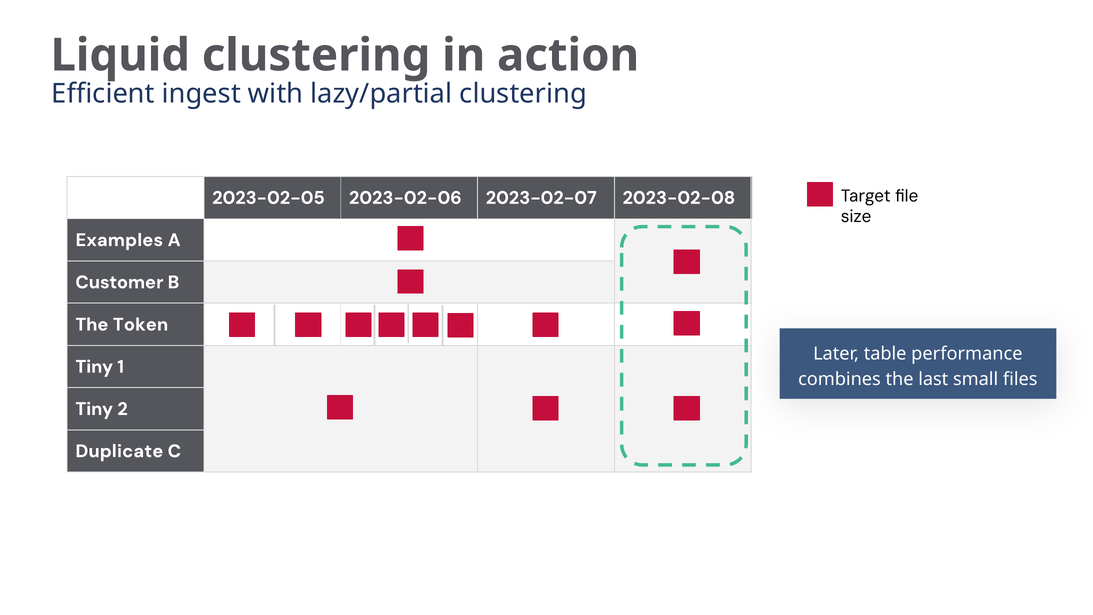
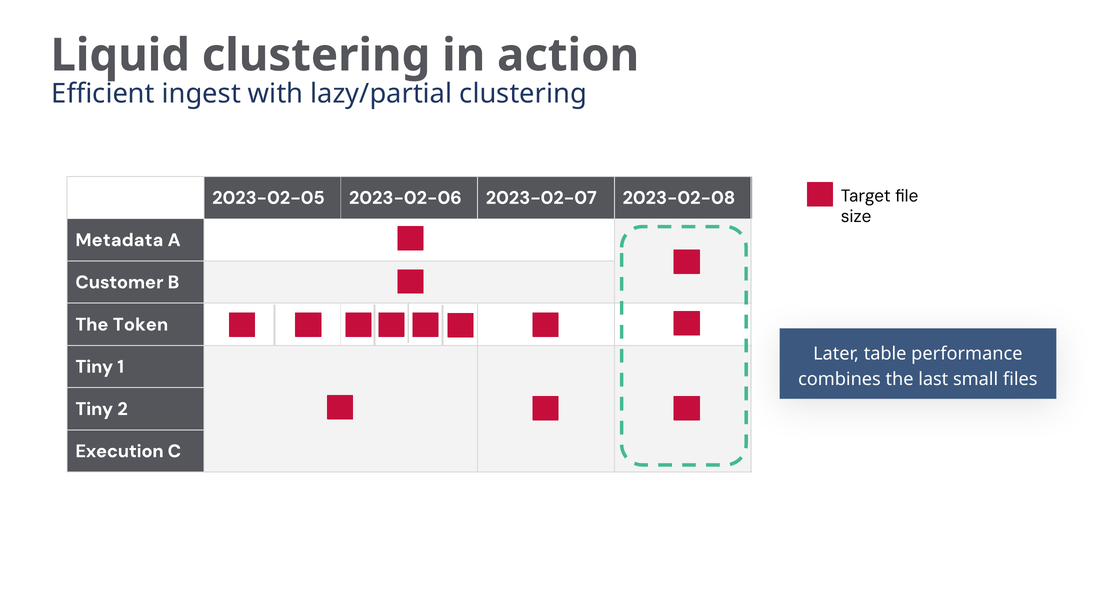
Examples: Examples -> Metadata (119, 240)
Duplicate: Duplicate -> Execution (120, 451)
